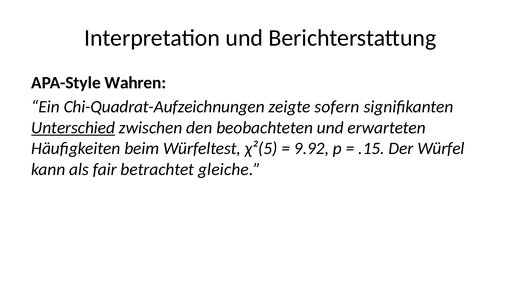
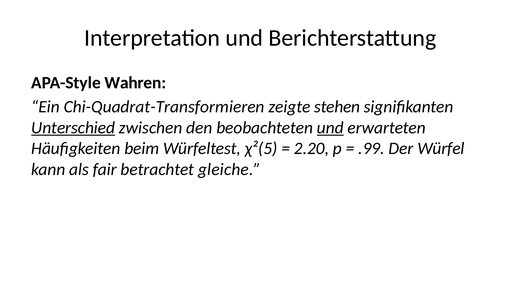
Chi-Quadrat-Aufzeichnungen: Chi-Quadrat-Aufzeichnungen -> Chi-Quadrat-Transformieren (164, 107)
sofern: sofern -> stehen (337, 107)
und underline: none -> present (330, 128)
9.92: 9.92 -> 2.20 (311, 149)
.15: .15 -> .99 (371, 149)
